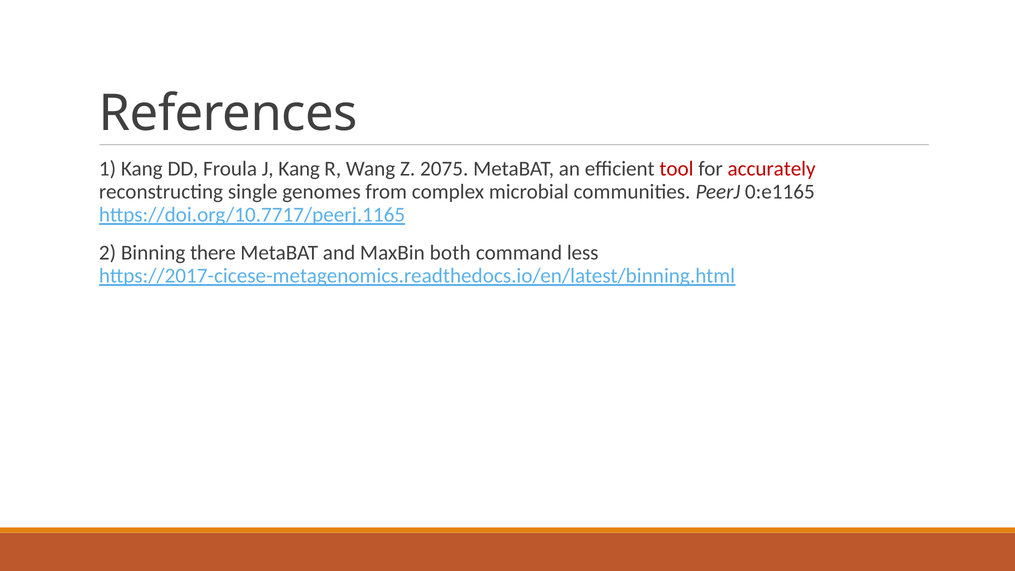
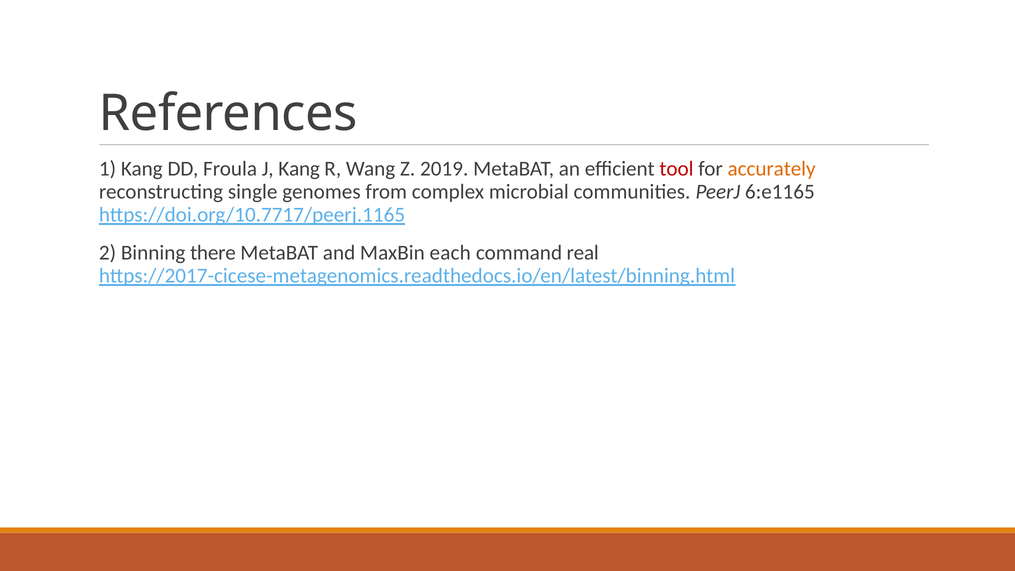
2075: 2075 -> 2019 (444, 169)
accurately colour: red -> orange (772, 169)
0:e1165: 0:e1165 -> 6:e1165 (780, 192)
both: both -> each (450, 253)
less: less -> real (583, 253)
